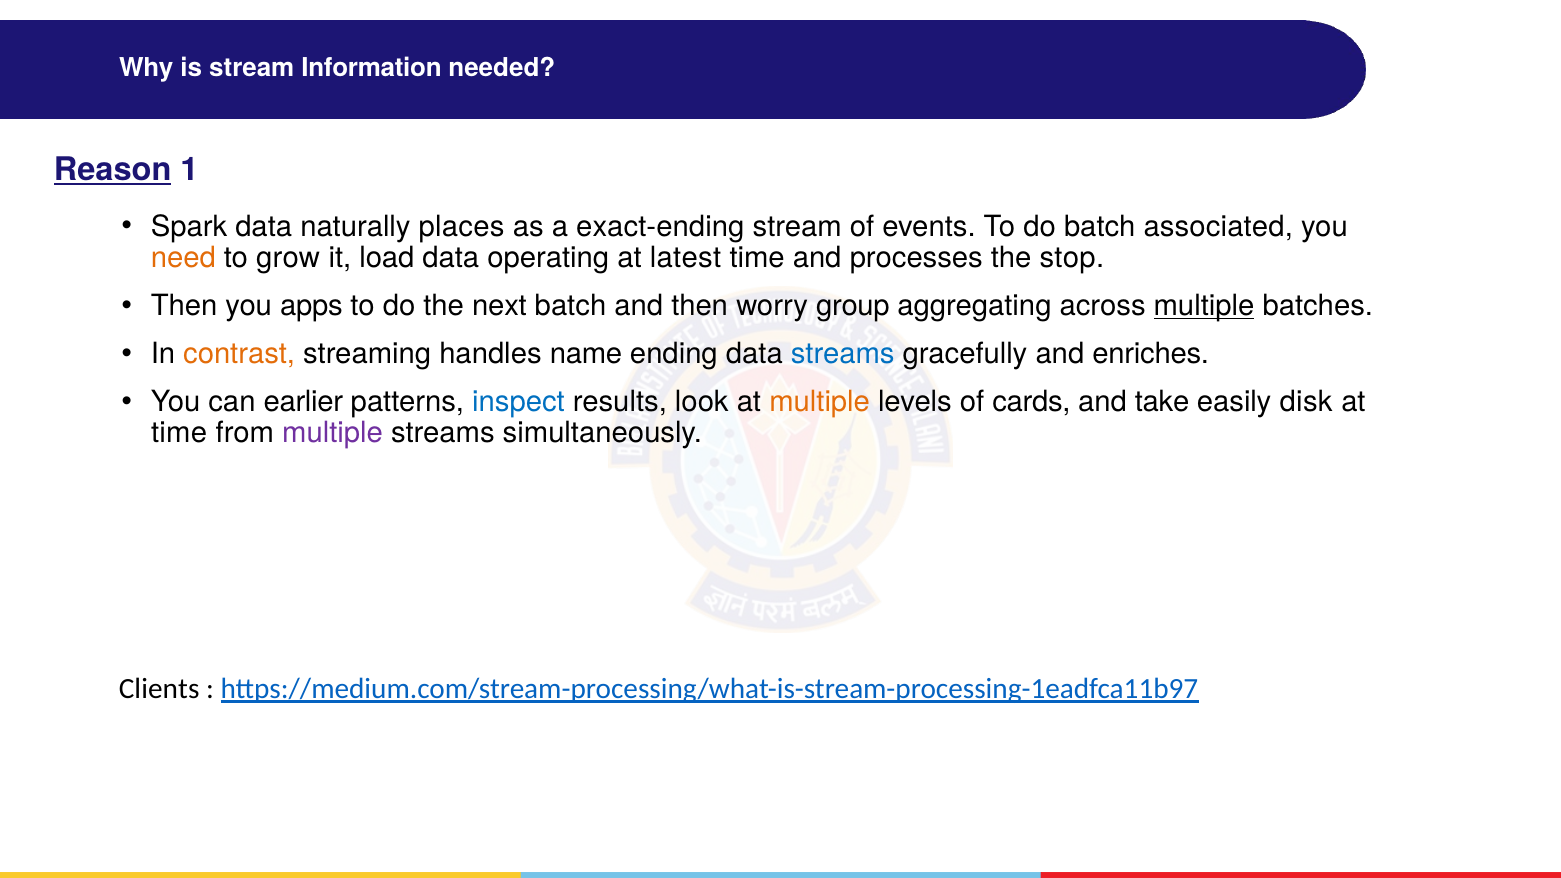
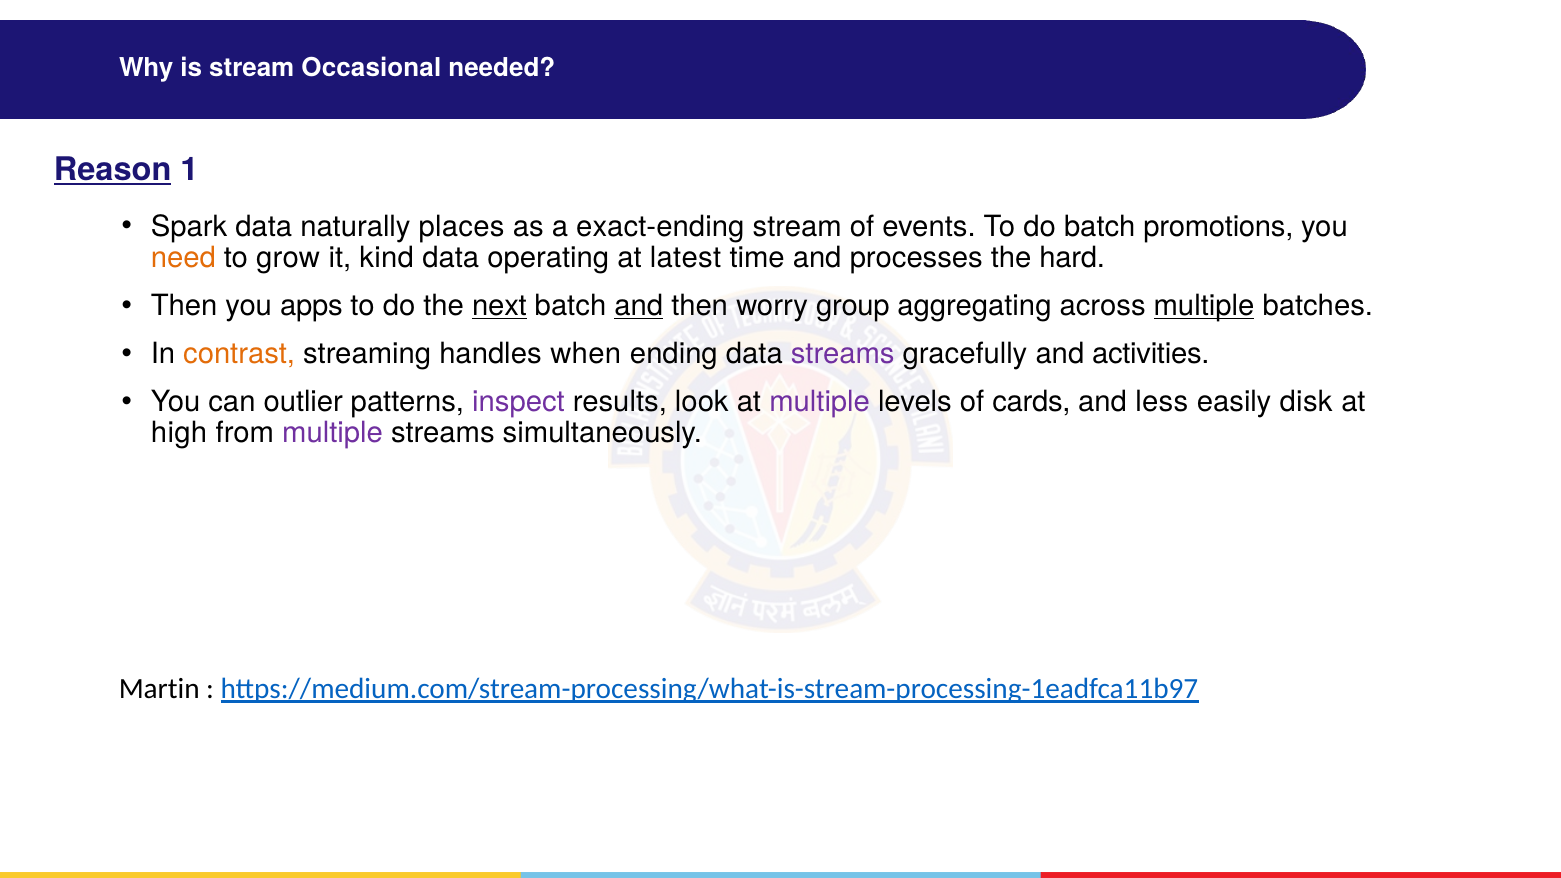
Information: Information -> Occasional (371, 68)
associated: associated -> promotions (1218, 226)
load: load -> kind (387, 258)
stop: stop -> hard (1072, 258)
next underline: none -> present (499, 306)
and underline: none -> present (639, 306)
name: name -> when (586, 354)
streams colour: blue -> purple (843, 354)
enriches: enriches -> activities (1151, 354)
earlier: earlier -> outlier (303, 402)
inspect colour: blue -> purple (518, 402)
multiple colour: orange -> purple (820, 402)
take: take -> less (1162, 402)
time: time -> high (179, 433)
Clients: Clients -> Martin (159, 689)
